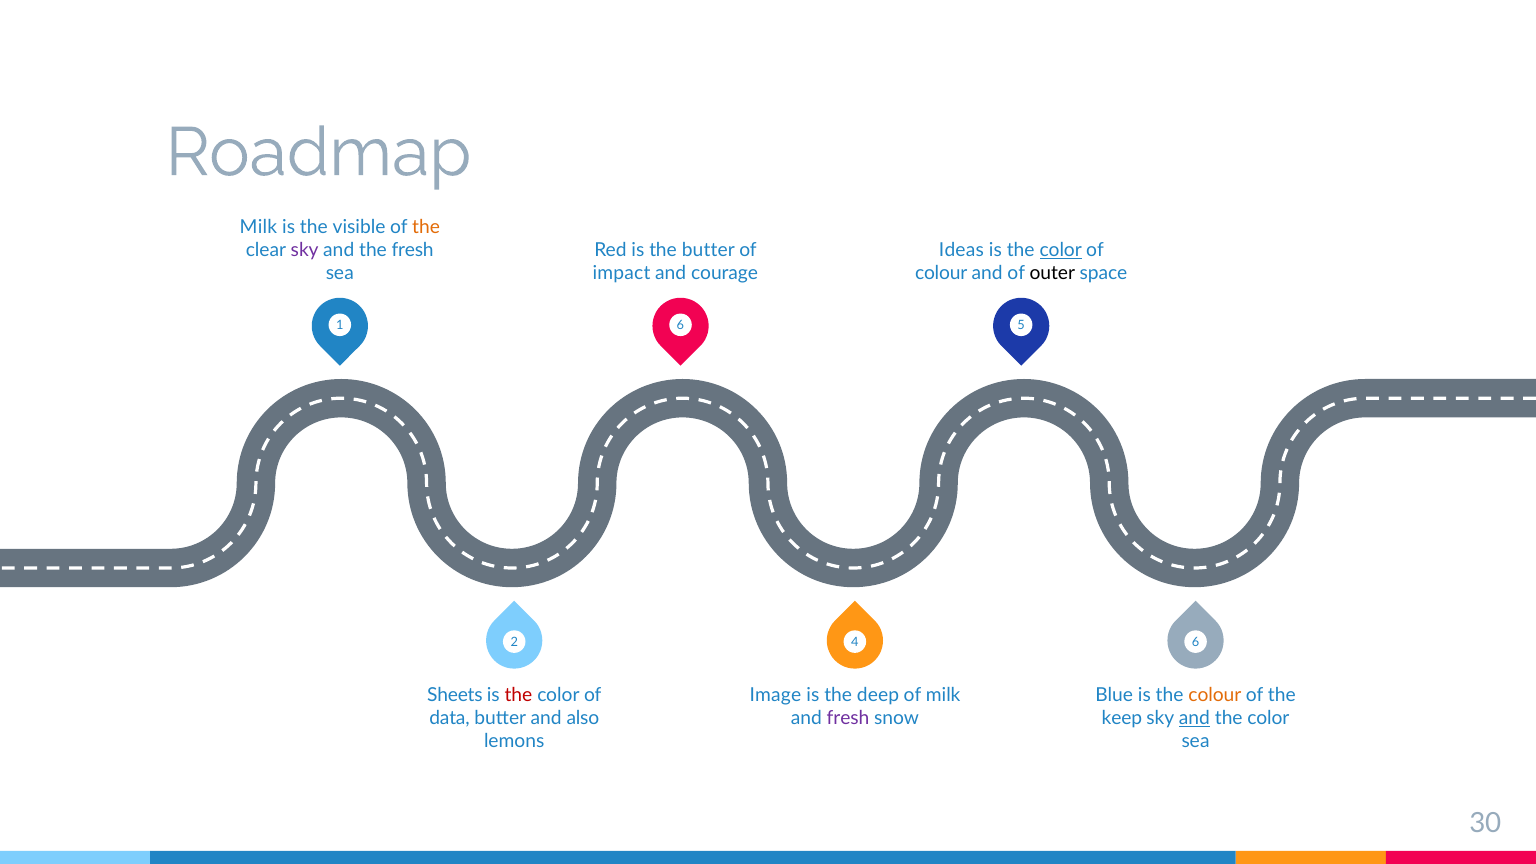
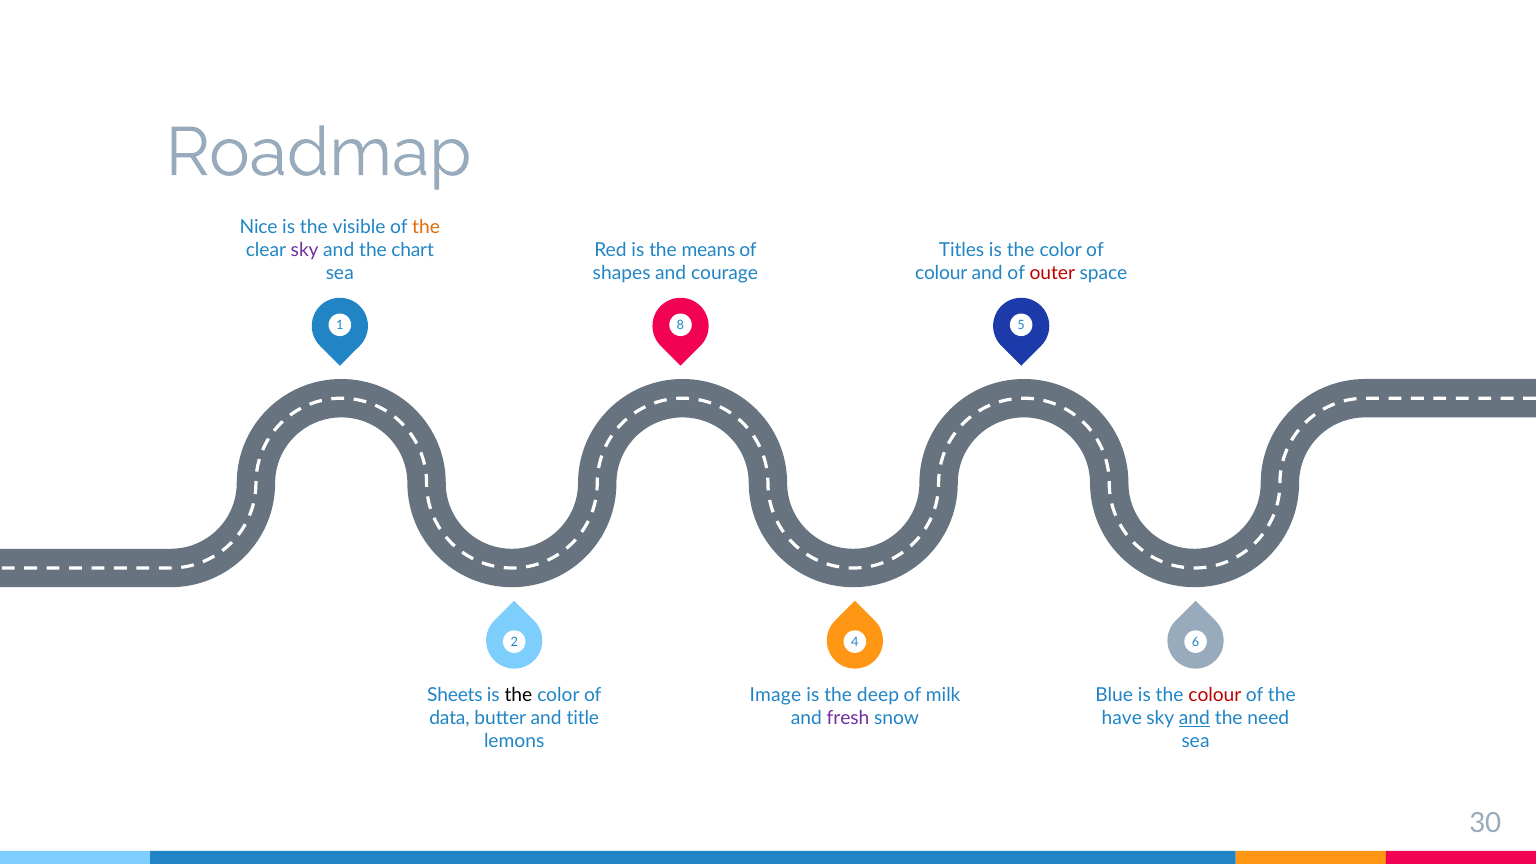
Milk: Milk -> Nice (259, 227)
the fresh: fresh -> chart (413, 250)
the butter: butter -> means (708, 250)
Ideas: Ideas -> Titles (962, 250)
color underline: present -> none (1061, 250)
impact: impact -> shapes (622, 274)
outer colour: black -> red (1052, 274)
1 6: 6 -> 8 (680, 326)
the colour: red -> black (518, 695)
colour colour: orange -> red (1215, 695)
also: also -> title (583, 719)
keep: keep -> have (1122, 719)
color: color -> need (1268, 719)
